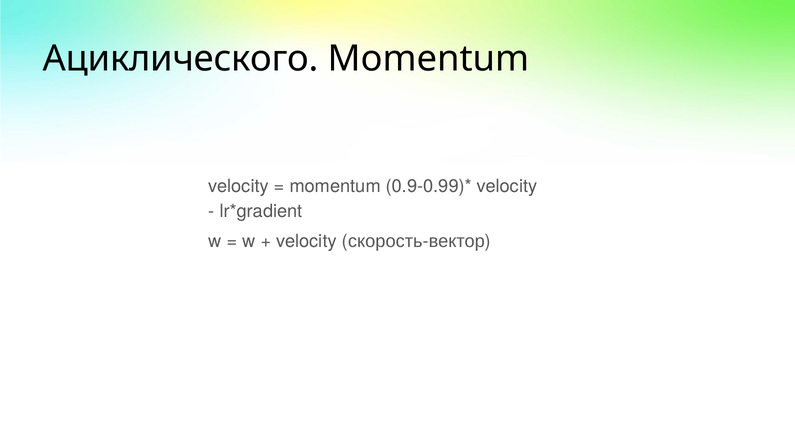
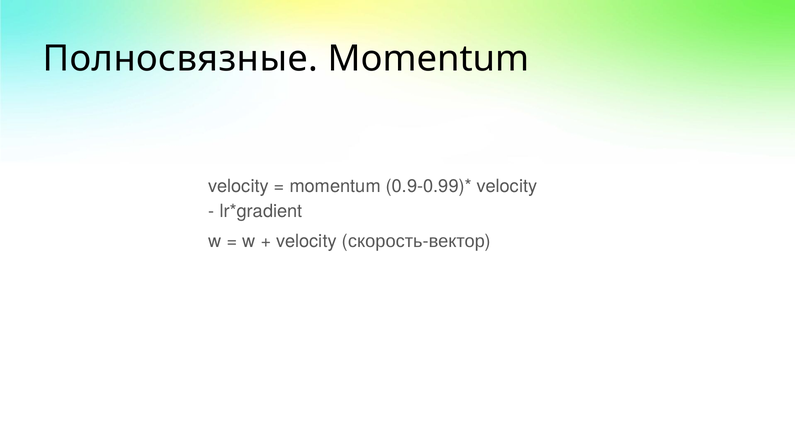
Ациклического: Ациклического -> Полносвязные (180, 59)
